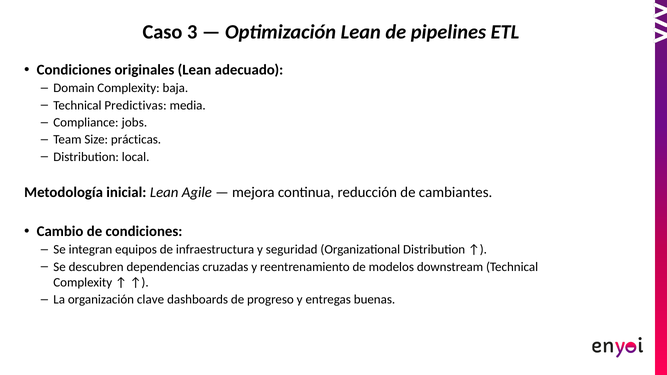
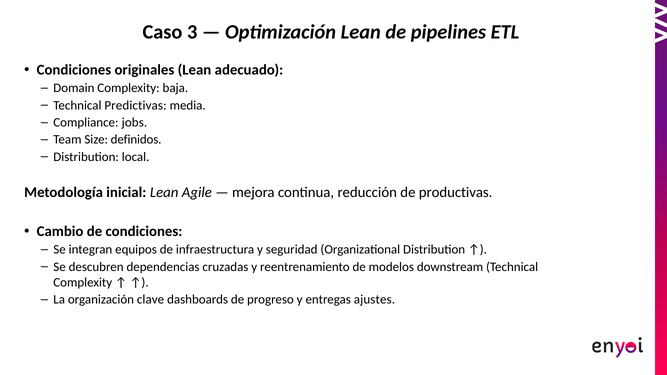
prácticas: prácticas -> definidos (136, 140)
cambiantes: cambiantes -> productivas (456, 193)
buenas: buenas -> ajustes (374, 300)
